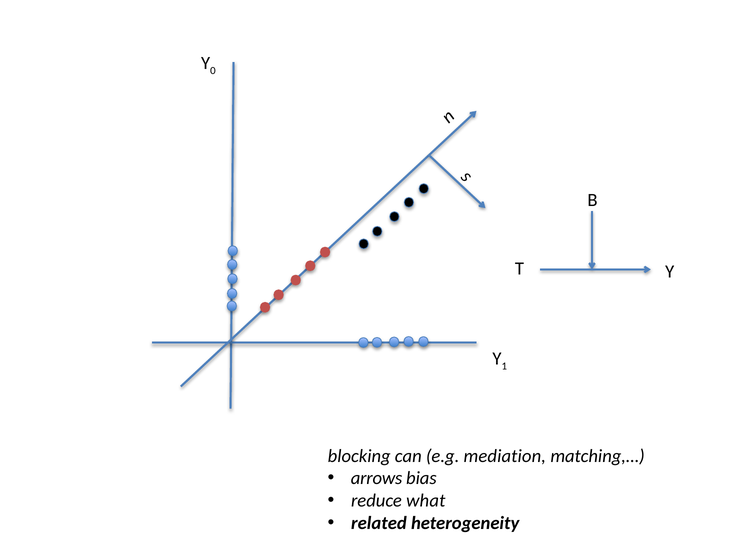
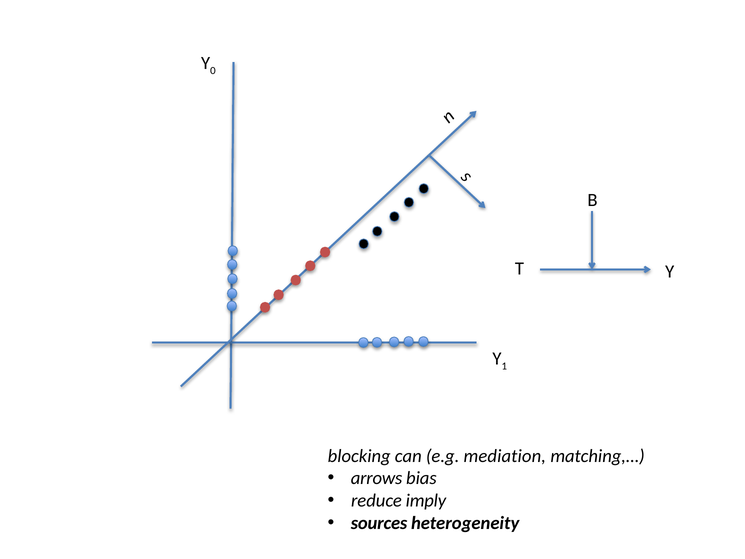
what: what -> imply (426, 500)
related: related -> sources (379, 523)
